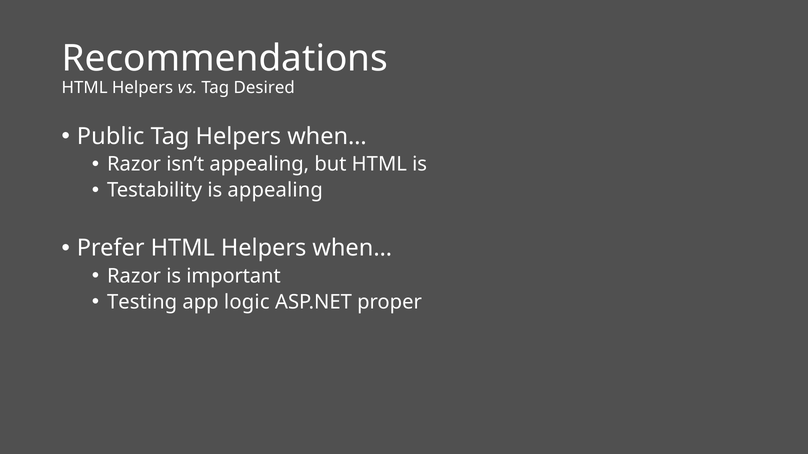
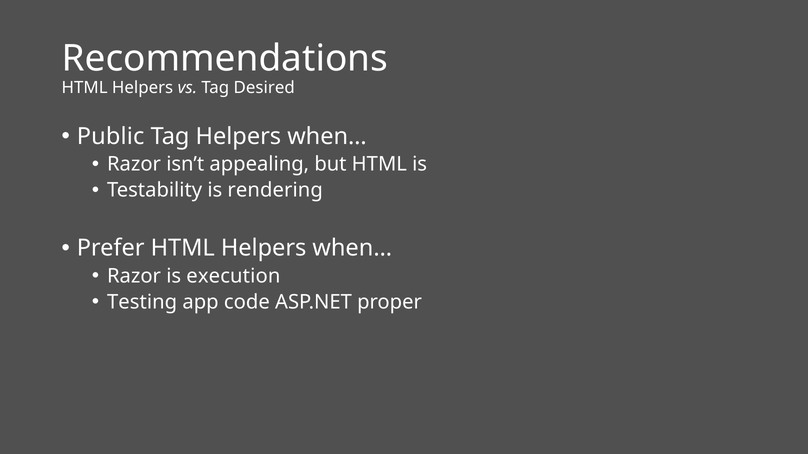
is appealing: appealing -> rendering (275, 190)
important: important -> execution (233, 276)
logic: logic -> code (247, 302)
